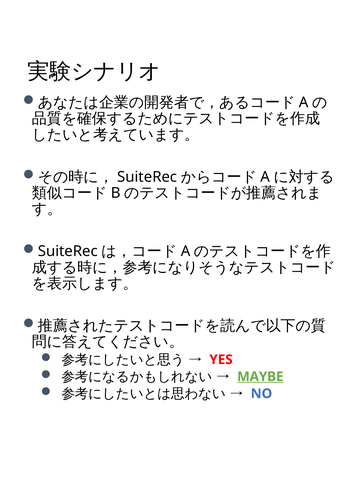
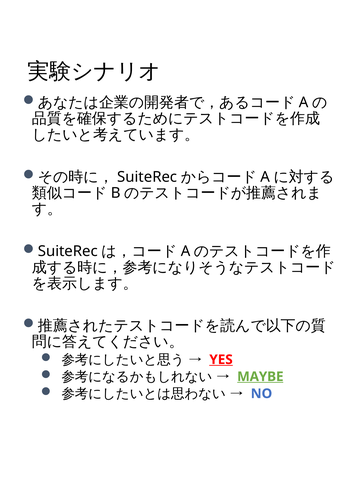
YES underline: none -> present (221, 360)
